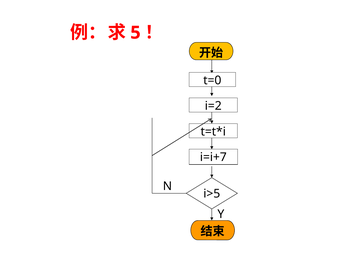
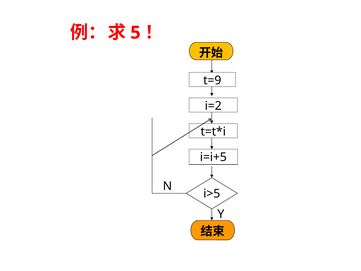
t=0: t=0 -> t=9 (212, 80)
i=i+7: i=i+7 -> i=i+5 (213, 157)
